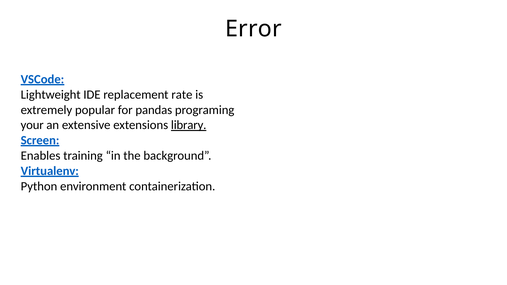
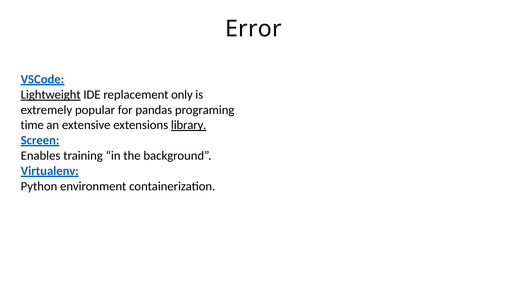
Lightweight underline: none -> present (51, 95)
rate: rate -> only (182, 95)
your: your -> time (32, 125)
